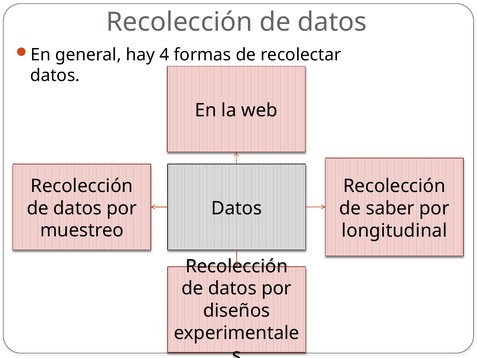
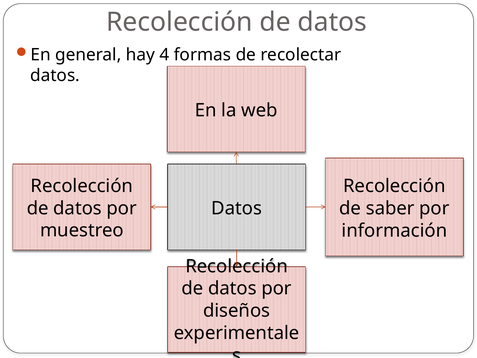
longitudinal: longitudinal -> información (394, 230)
